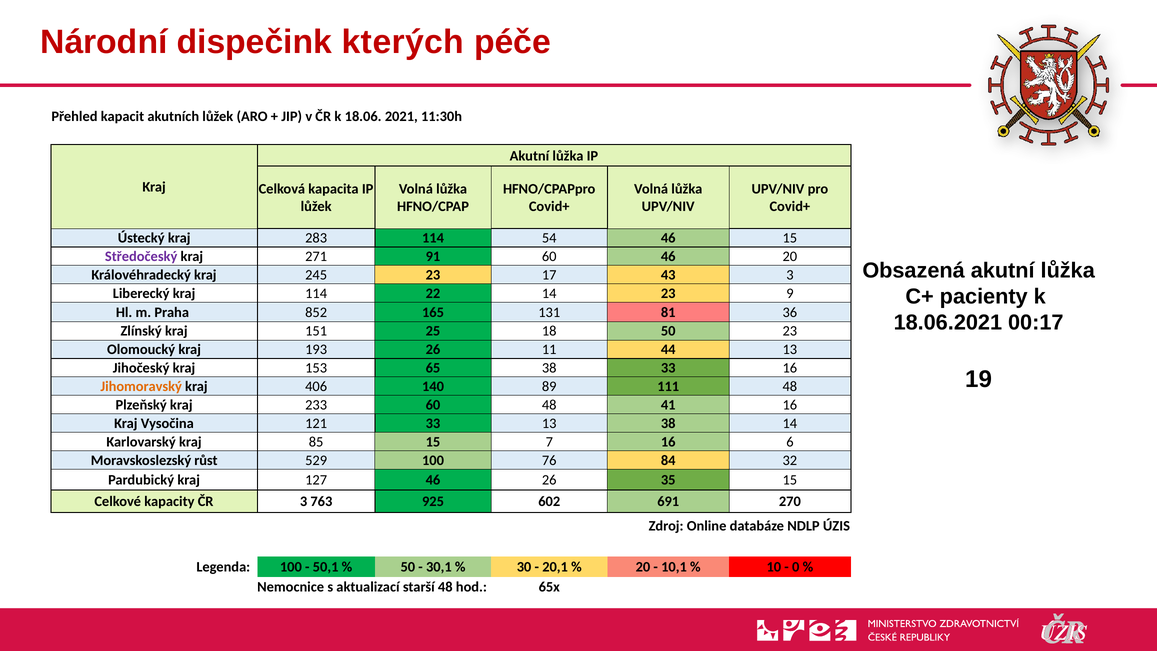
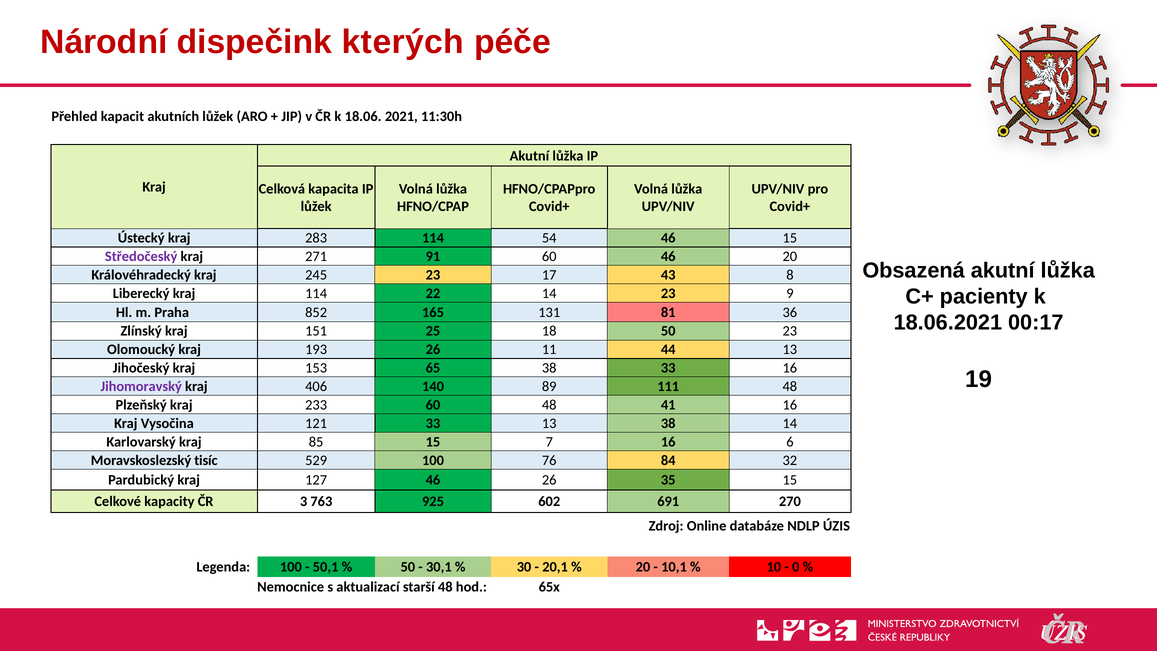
43 3: 3 -> 8 (790, 275)
Jihomoravský colour: orange -> purple (141, 386)
růst: růst -> tisíc (206, 460)
